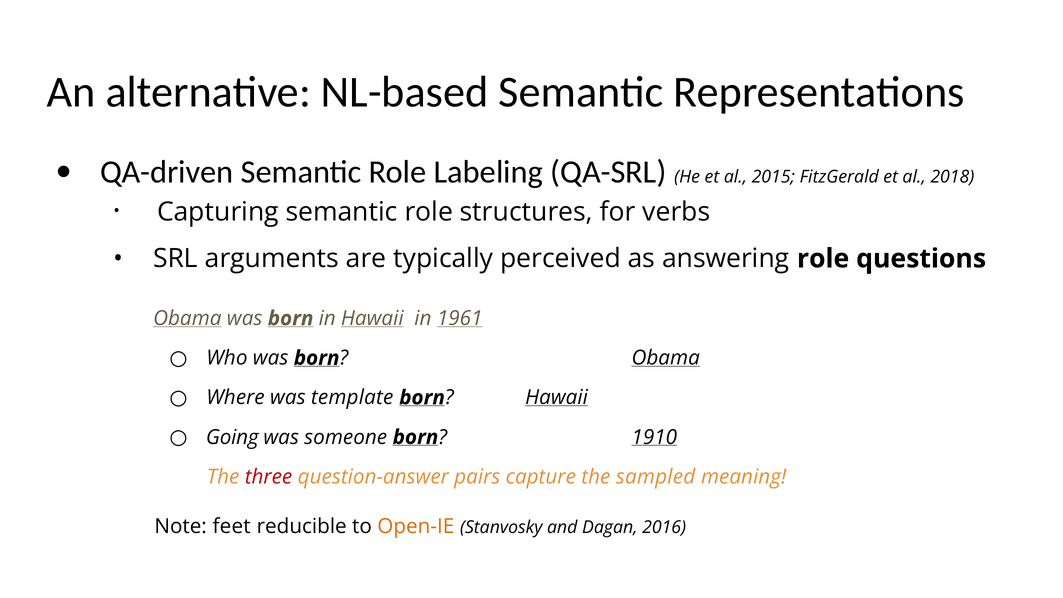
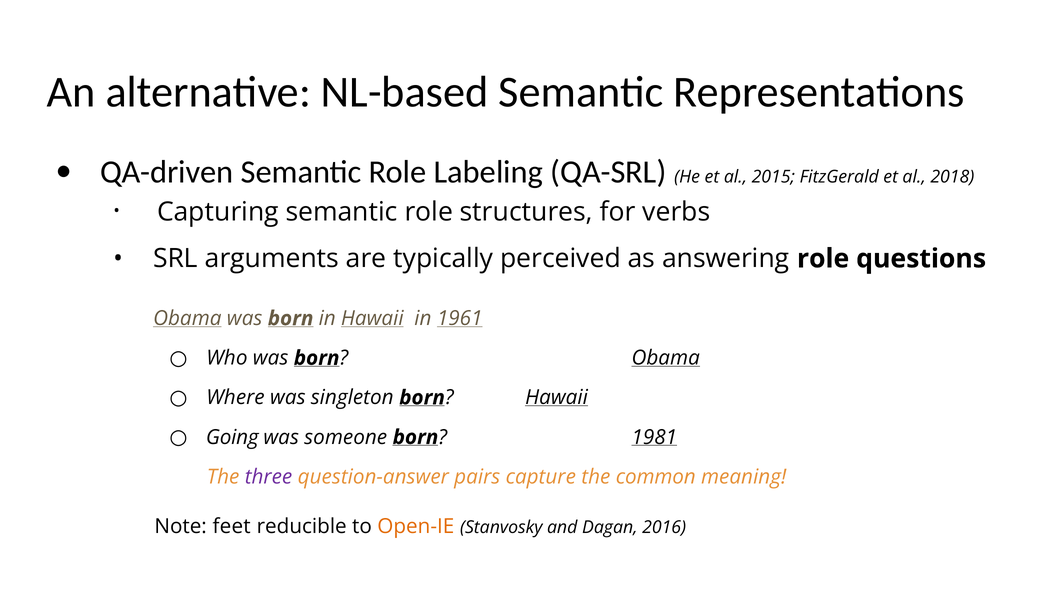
template: template -> singleton (352, 398)
1910: 1910 -> 1981 (654, 437)
three colour: red -> purple (269, 477)
sampled: sampled -> common (656, 477)
